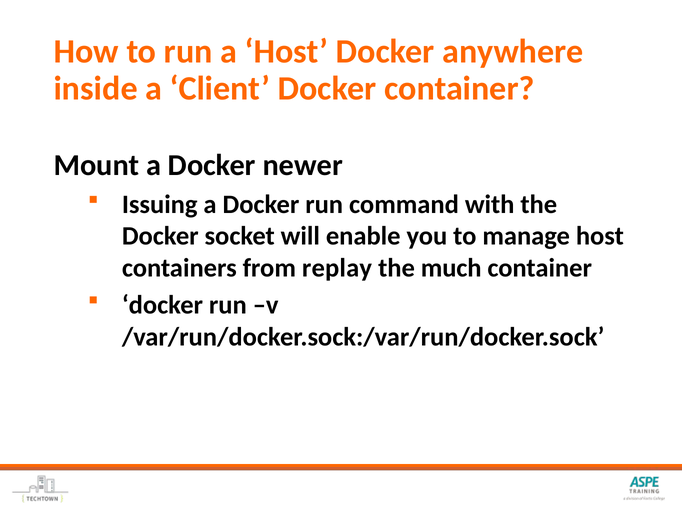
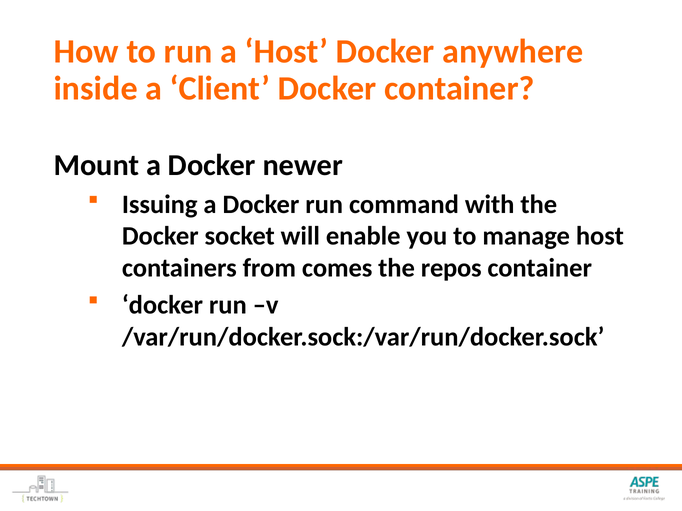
replay: replay -> comes (337, 268)
much: much -> repos (451, 268)
